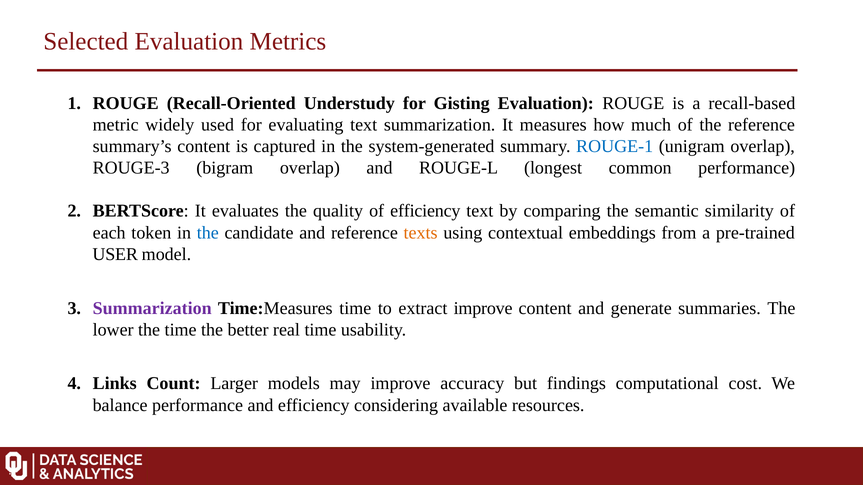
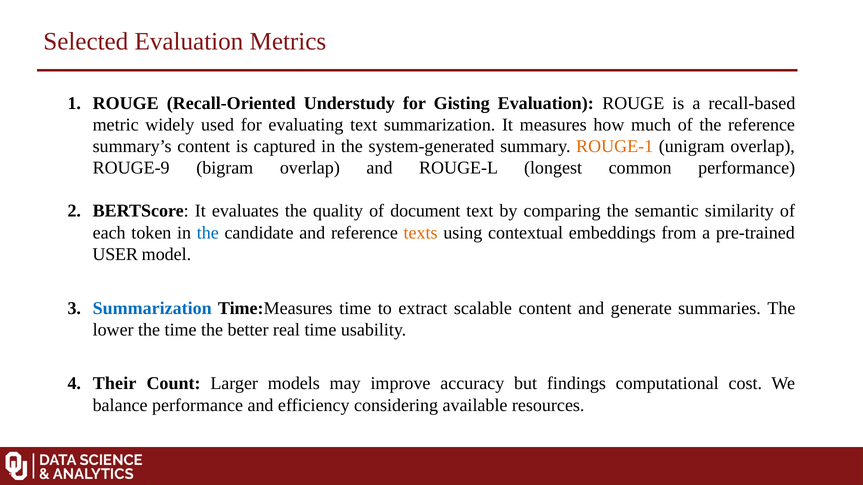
ROUGE-1 colour: blue -> orange (615, 146)
ROUGE-3: ROUGE-3 -> ROUGE-9 (131, 168)
of efficiency: efficiency -> document (425, 211)
Summarization colour: purple -> blue (152, 308)
extract improve: improve -> scalable (483, 308)
Links: Links -> Their (115, 384)
